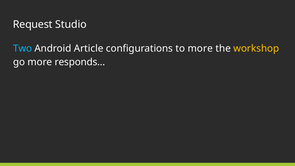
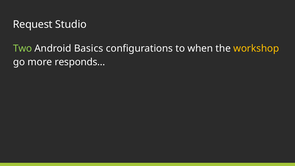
Two colour: light blue -> light green (23, 48)
Article: Article -> Basics (89, 48)
to more: more -> when (200, 48)
